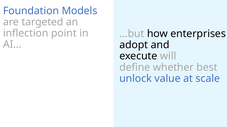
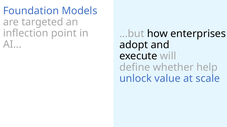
best: best -> help (207, 68)
